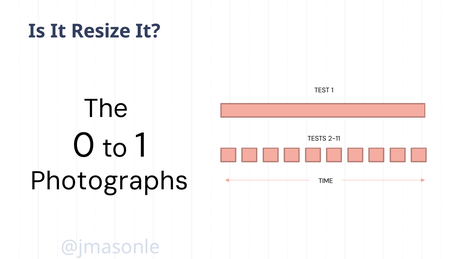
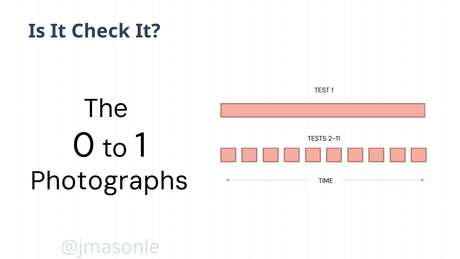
Resize: Resize -> Check (101, 31)
